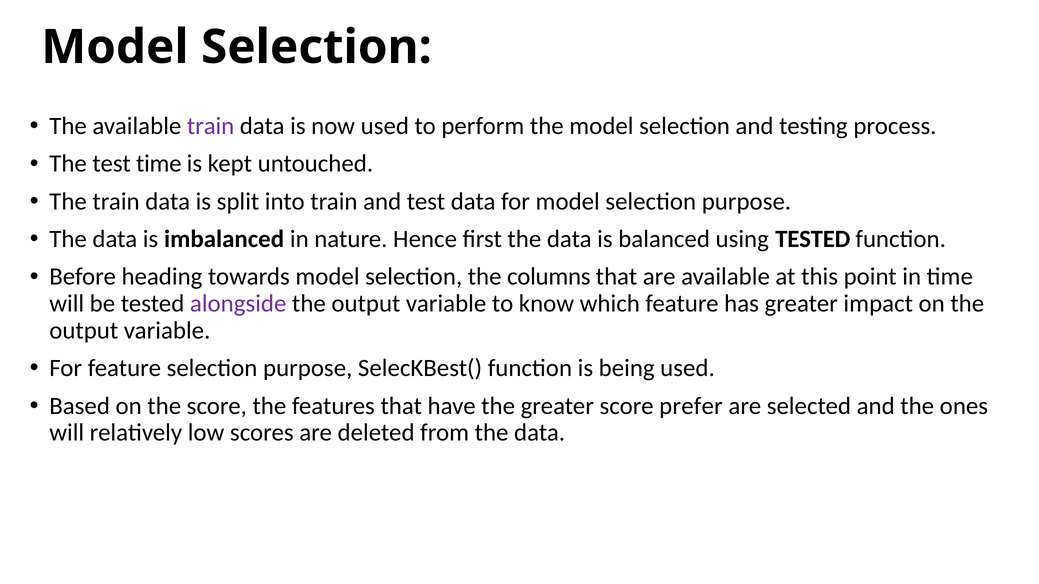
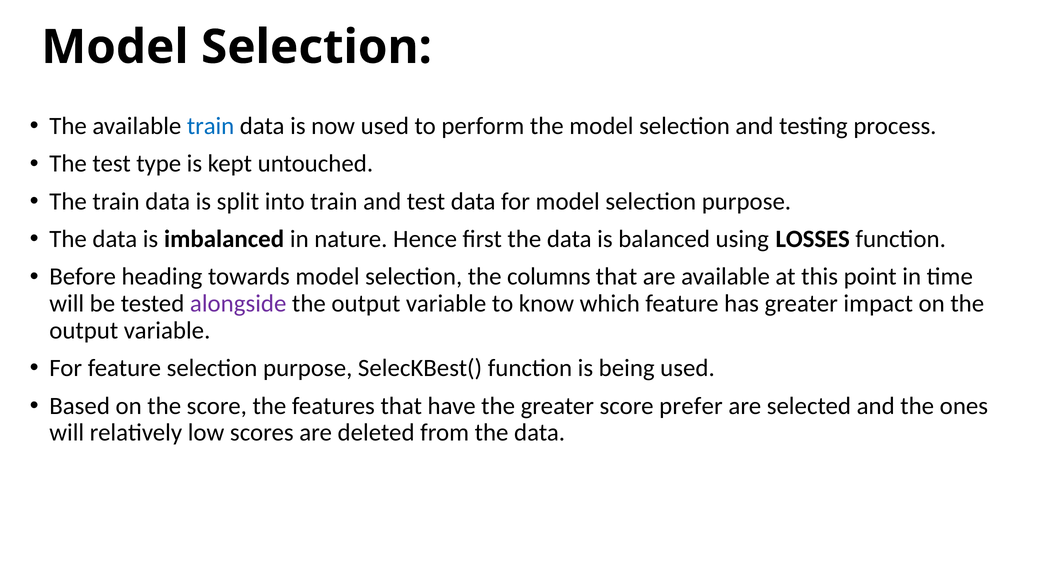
train colour: purple -> blue (211, 126)
test time: time -> type (159, 164)
using TESTED: TESTED -> LOSSES (813, 239)
